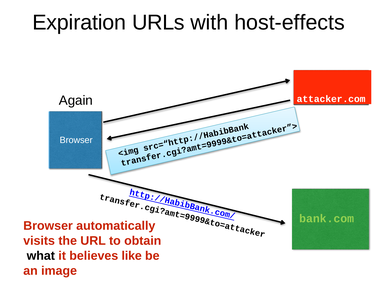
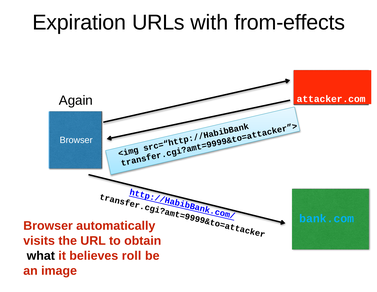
host-effects: host-effects -> from-effects (290, 23)
bank.com colour: light green -> light blue (327, 218)
like: like -> roll (132, 255)
